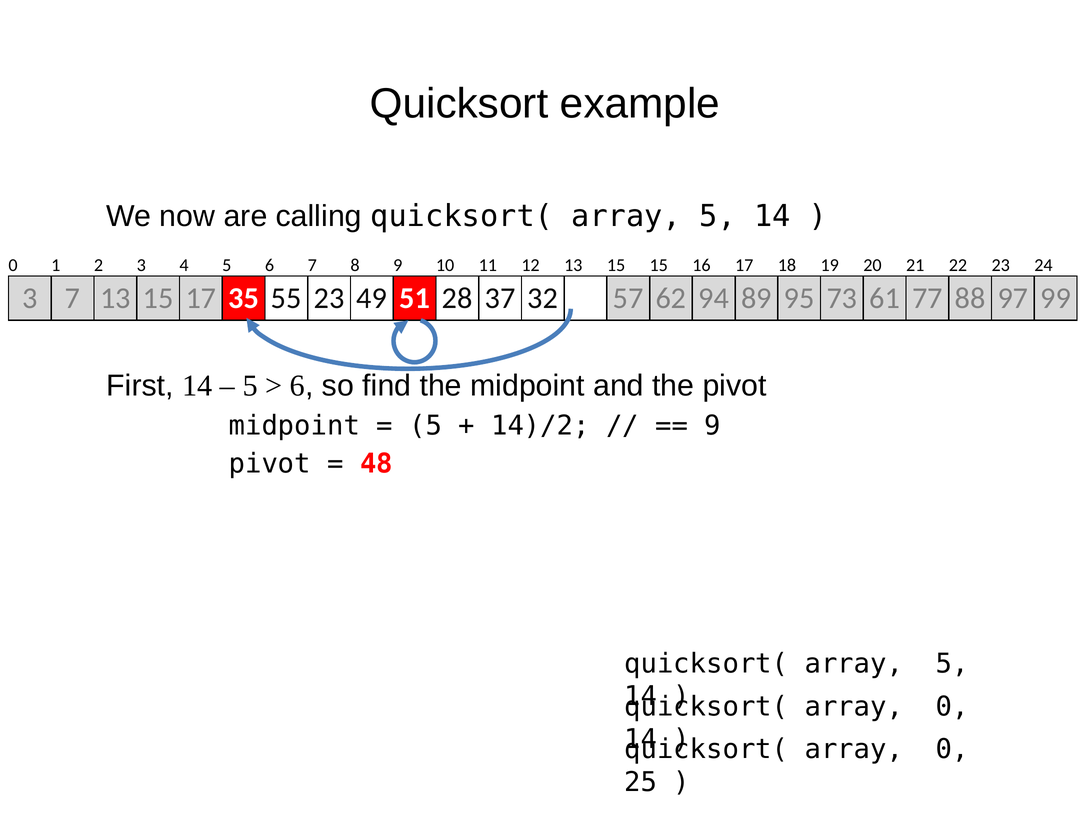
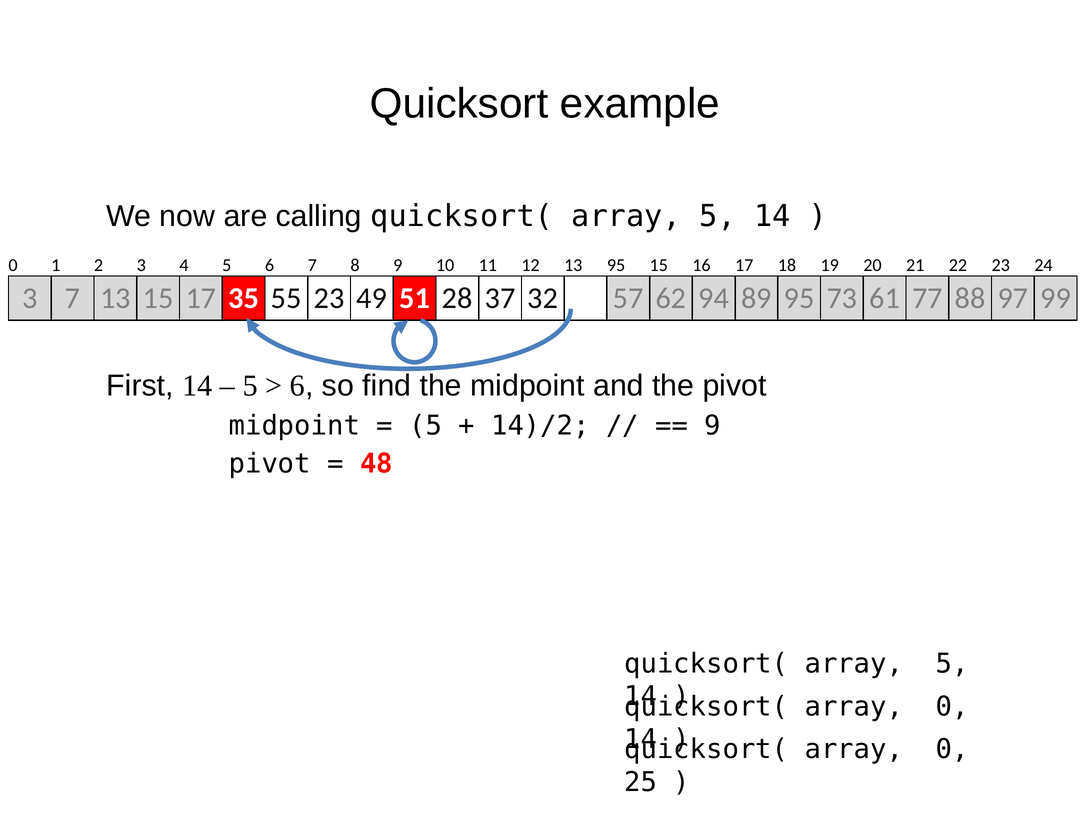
12 13 15: 15 -> 95 (616, 265)
